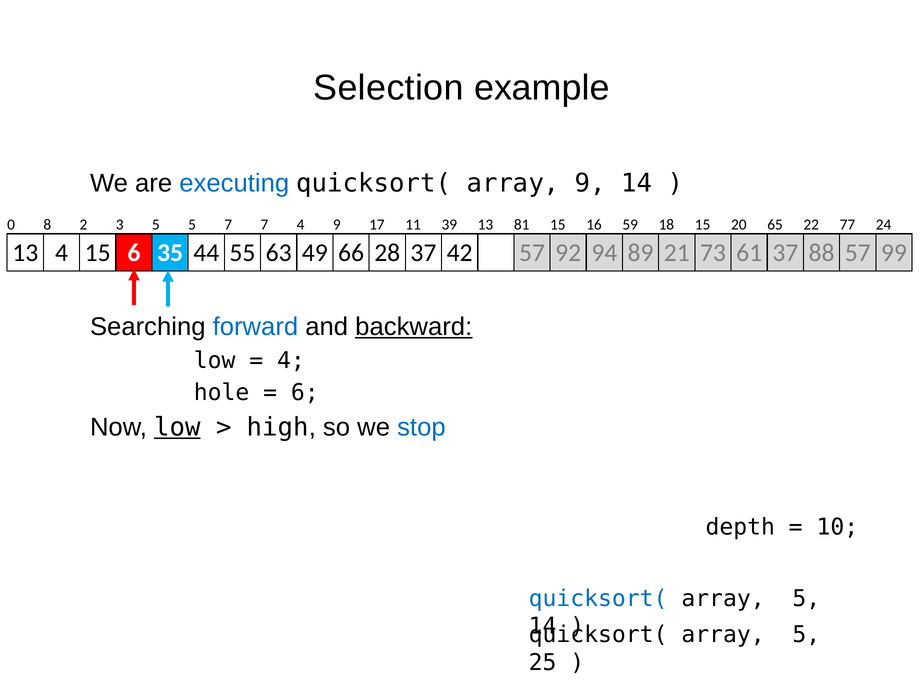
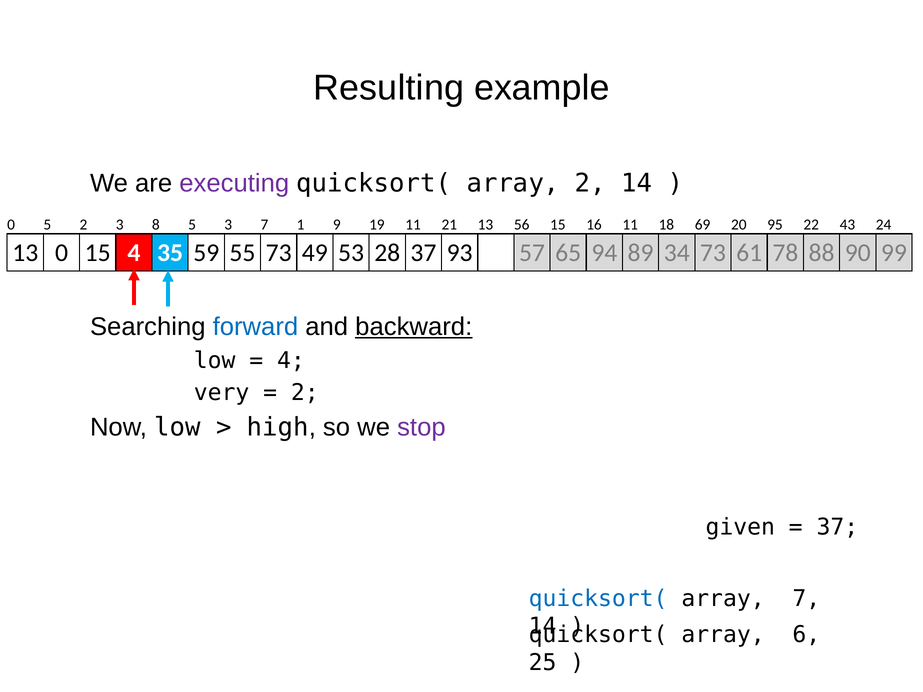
Selection: Selection -> Resulting (389, 88)
executing colour: blue -> purple (234, 183)
array 9: 9 -> 2 (590, 183)
0 8: 8 -> 5 (47, 225)
3 5: 5 -> 8 (156, 225)
5 7: 7 -> 3 (228, 225)
7 4: 4 -> 1 (301, 225)
17: 17 -> 19 (377, 225)
39: 39 -> 21 (449, 225)
81: 81 -> 56 (522, 225)
16 59: 59 -> 11 (630, 225)
18 15: 15 -> 69 (703, 225)
65: 65 -> 95 (775, 225)
77: 77 -> 43 (847, 225)
13 4: 4 -> 0 (62, 253)
15 6: 6 -> 4 (134, 253)
44: 44 -> 59 (206, 253)
55 63: 63 -> 73 (279, 253)
66: 66 -> 53 (351, 253)
42: 42 -> 93 (460, 253)
92: 92 -> 65 (568, 253)
21: 21 -> 34 (677, 253)
61 37: 37 -> 78 (785, 253)
88 57: 57 -> 90 (858, 253)
hole: hole -> very (222, 393)
6: 6 -> 2 (305, 393)
low underline: present -> none (177, 427)
stop colour: blue -> purple (421, 427)
depth: depth -> given (740, 527)
10: 10 -> 37 (837, 527)
5: 5 -> 7 (806, 599)
5: 5 -> 6 (806, 635)
